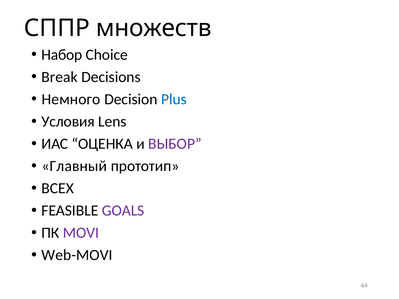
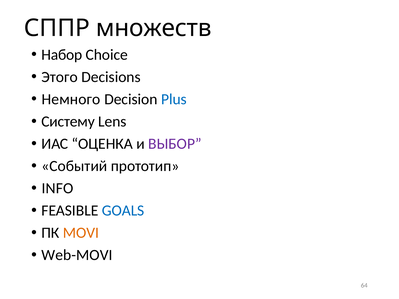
Break: Break -> Этого (60, 77)
Условия: Условия -> Систему (68, 122)
Главный: Главный -> Событий (74, 166)
ВСЕХ: ВСЕХ -> INFO (58, 188)
GOALS colour: purple -> blue (123, 211)
MOVI colour: purple -> orange (81, 233)
